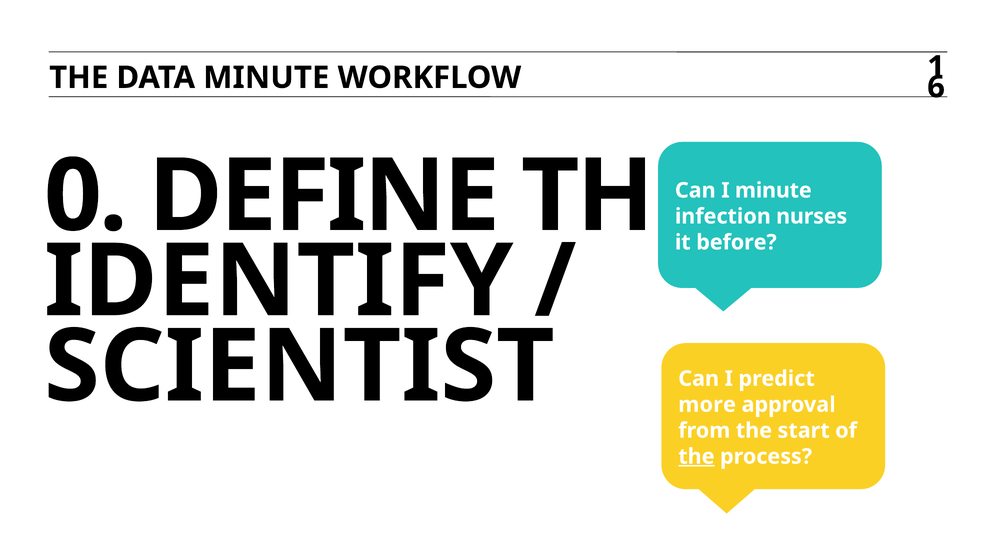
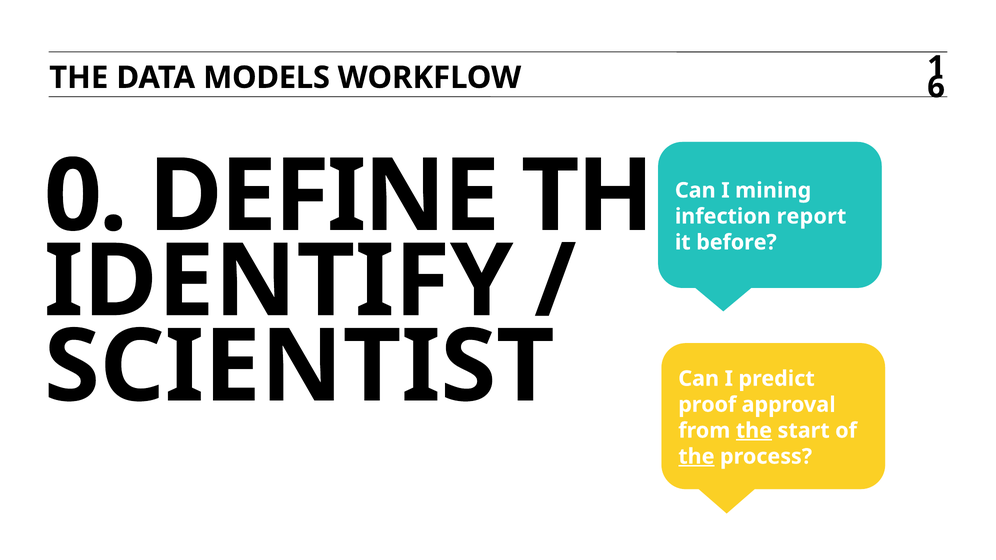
DATA MINUTE: MINUTE -> MODELS (267, 78)
I minute: minute -> mining (773, 190)
nurses: nurses -> report (811, 216)
more: more -> proof (707, 404)
the underline: none -> present (754, 430)
